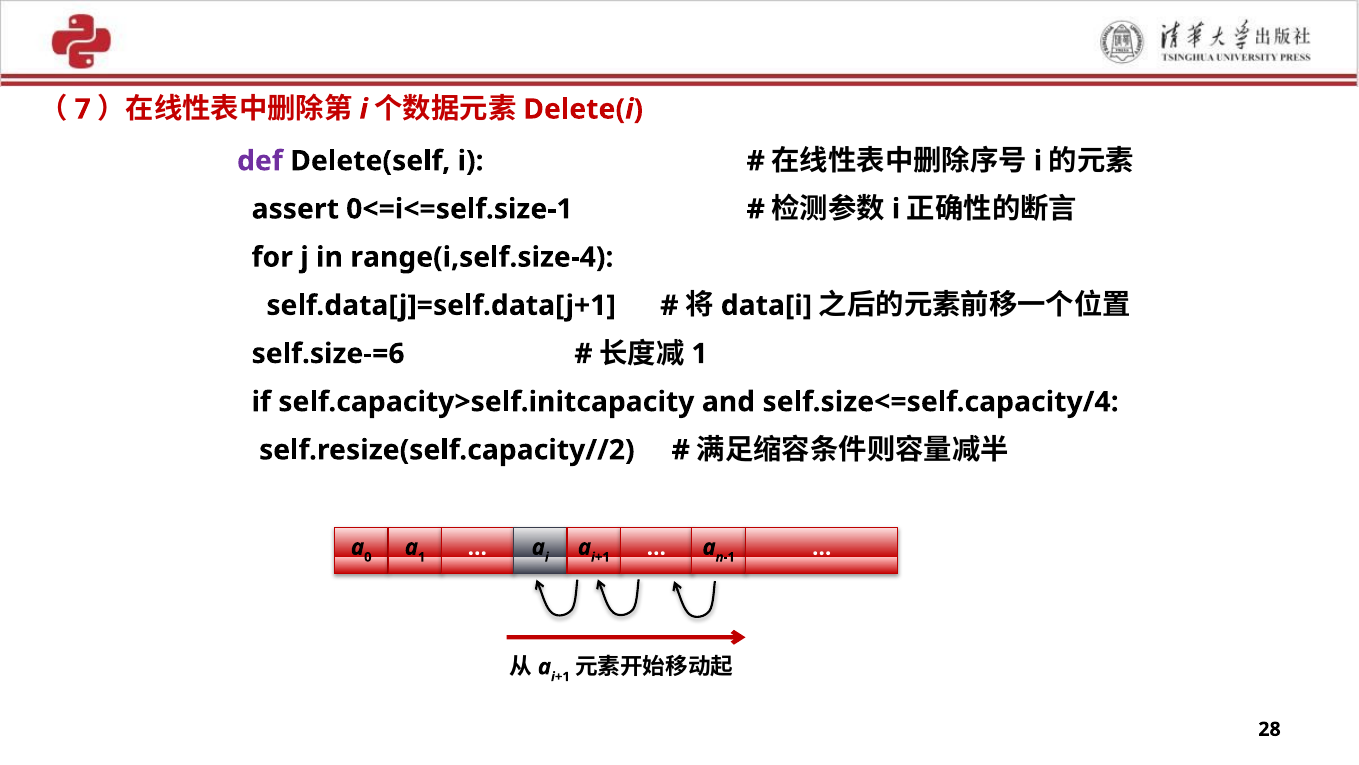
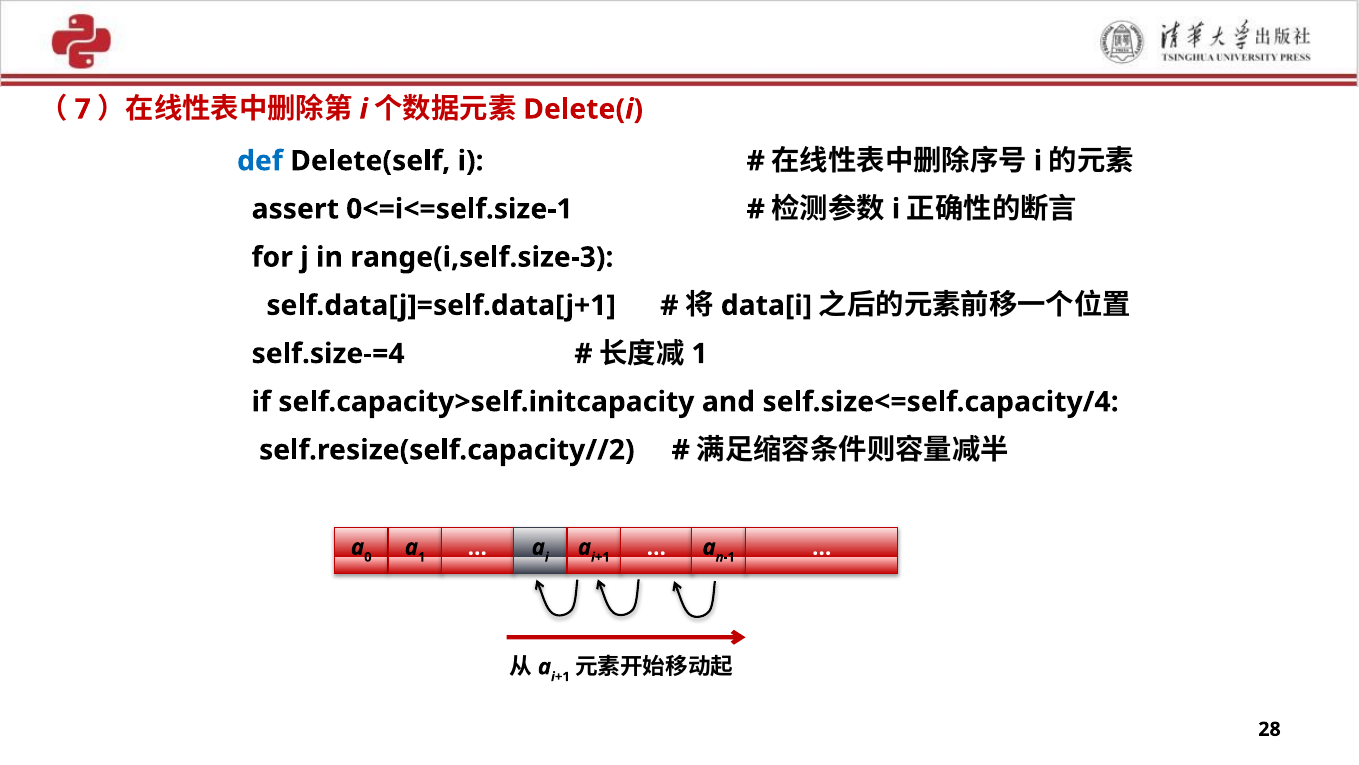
def colour: purple -> blue (260, 161)
range(i,self.size-4: range(i,self.size-4 -> range(i,self.size-3 (482, 257)
self.size-=6: self.size-=6 -> self.size-=4 (328, 353)
